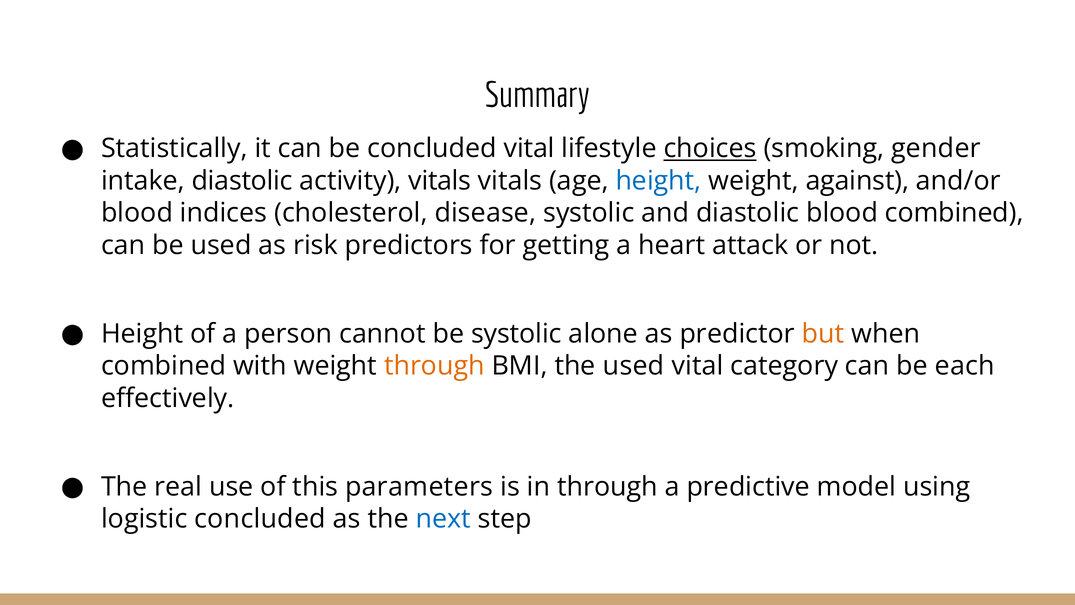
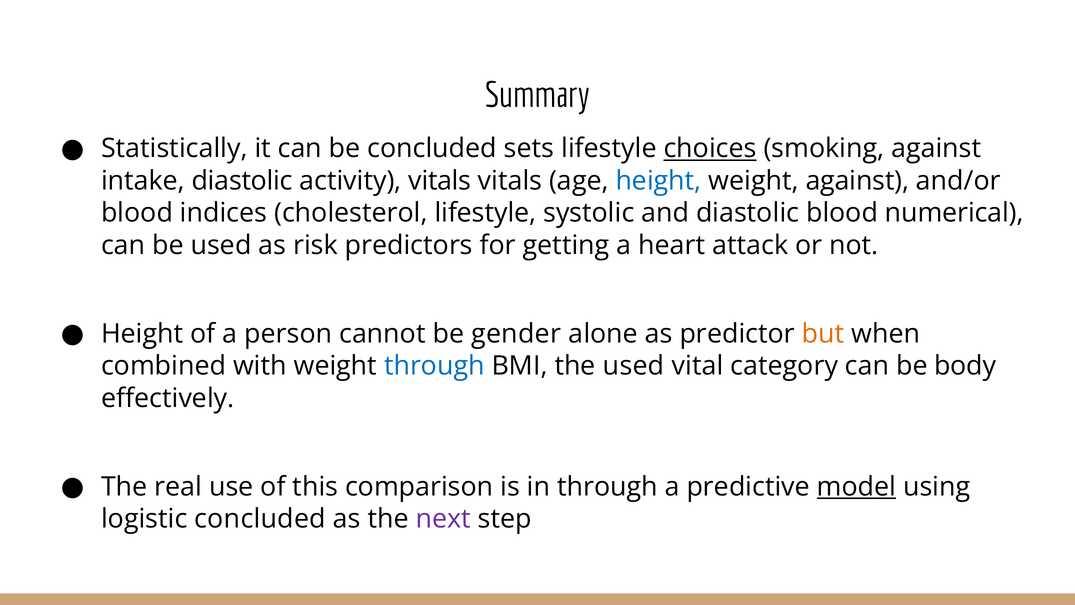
concluded vital: vital -> sets (529, 148)
smoking gender: gender -> against (936, 148)
cholesterol disease: disease -> lifestyle (485, 213)
blood combined: combined -> numerical (954, 213)
be systolic: systolic -> gender (516, 334)
through colour: orange -> blue (434, 366)
each: each -> body (965, 366)
parameters: parameters -> comparison (419, 486)
model underline: none -> present (857, 486)
next colour: blue -> purple (443, 519)
